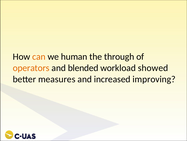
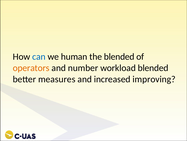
can colour: orange -> blue (39, 56)
the through: through -> blended (119, 56)
blended: blended -> number (83, 68)
workload showed: showed -> blended (153, 68)
